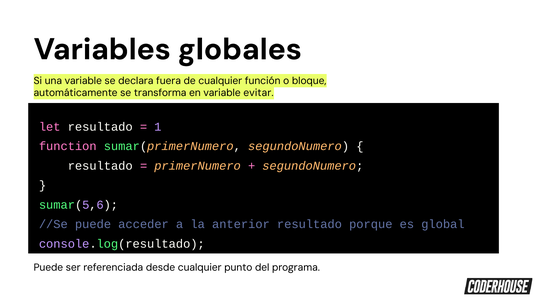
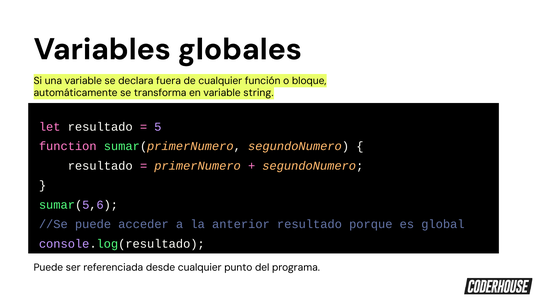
evitar: evitar -> string (258, 93)
1: 1 -> 5 (158, 127)
